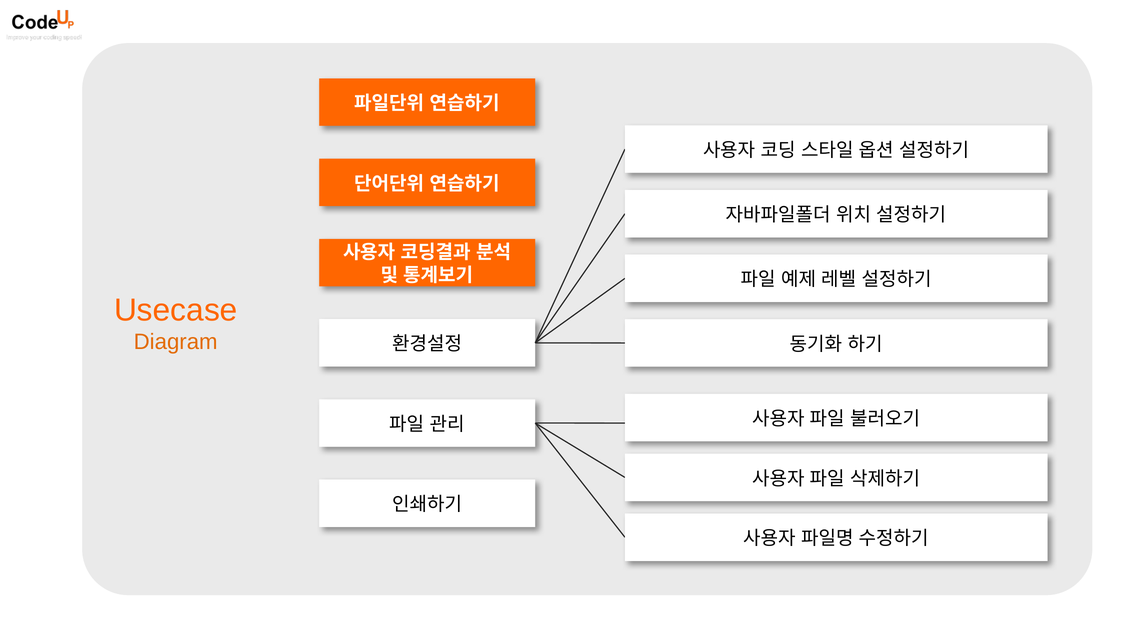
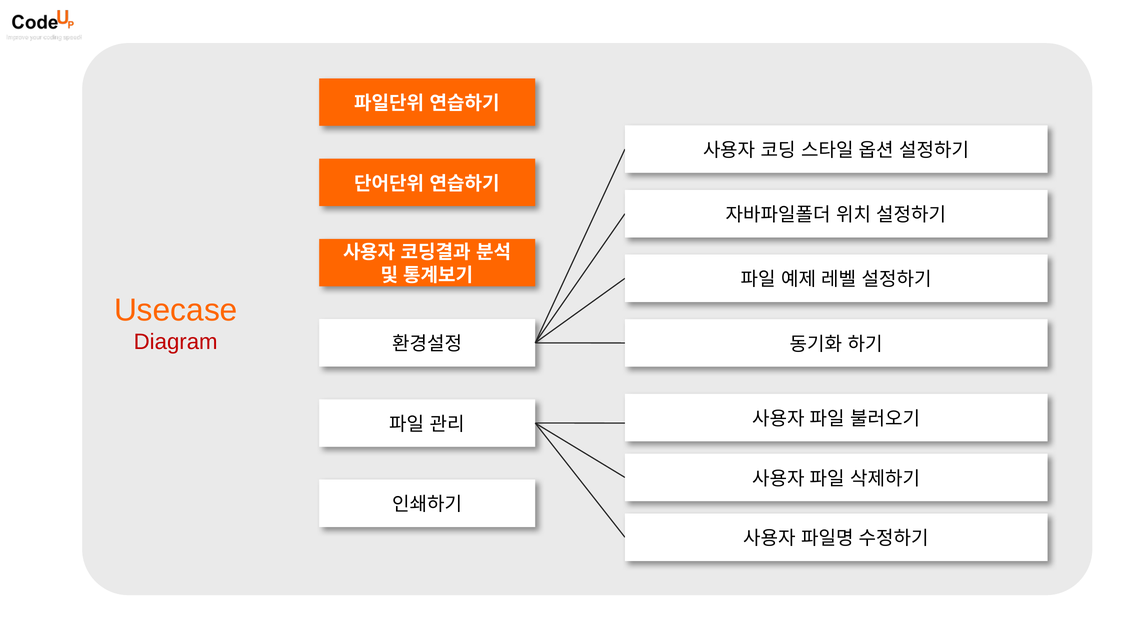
Diagram colour: orange -> red (176, 342)
